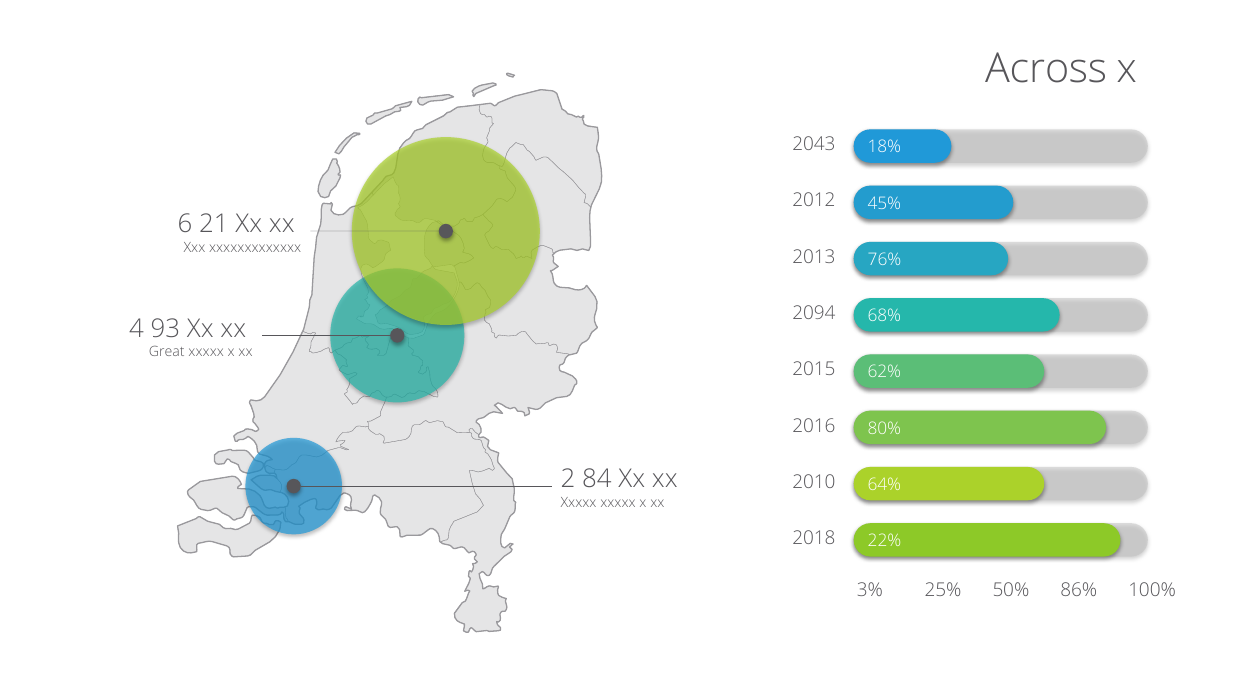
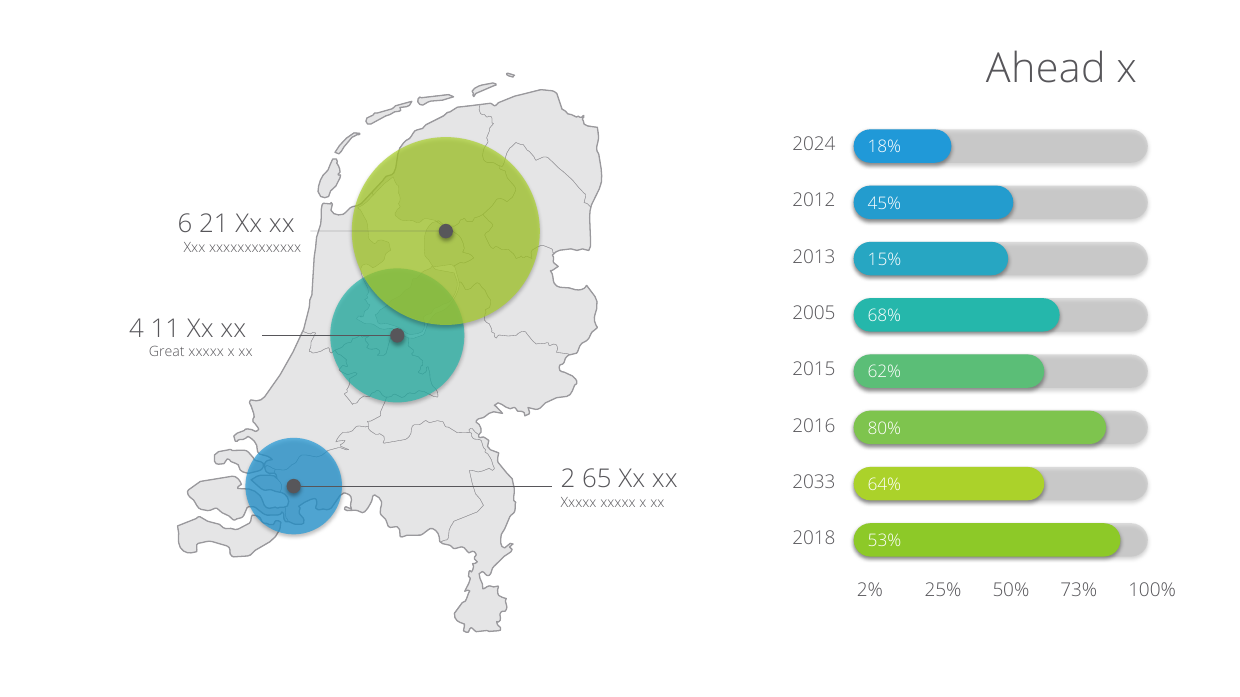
Across: Across -> Ahead (1046, 69)
2043: 2043 -> 2024 (814, 145)
76%: 76% -> 15% (885, 260)
2094: 2094 -> 2005 (814, 313)
93: 93 -> 11 (165, 329)
84: 84 -> 65 (597, 480)
2010: 2010 -> 2033 (814, 482)
22%: 22% -> 53% (885, 541)
3%: 3% -> 2% (870, 591)
86%: 86% -> 73% (1079, 591)
